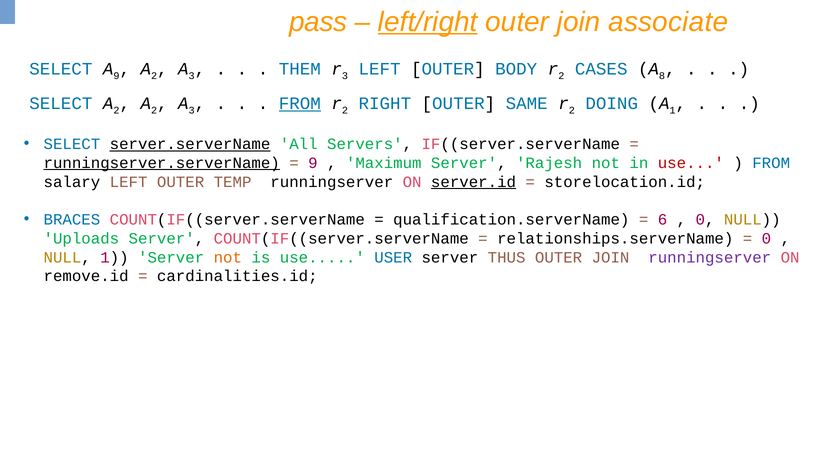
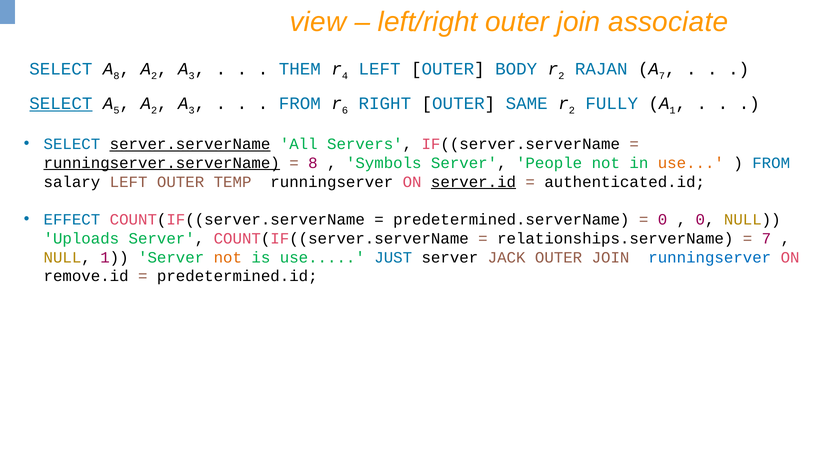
pass: pass -> view (318, 22)
left/right underline: present -> none (428, 22)
9: 9 -> 8 (116, 76)
3: 3 -> 4 (345, 76)
CASES: CASES -> RAJAN (601, 69)
8: 8 -> 7 (662, 76)
SELECT underline: none -> present (61, 104)
2: 2 -> 5 (116, 111)
FROM underline: present -> none (300, 104)
2: 2 -> 6 (345, 111)
DOING: DOING -> FULLY (612, 104)
9: 9 -> 8 (313, 163)
Maximum: Maximum -> Symbols (384, 163)
Rajesh: Rajesh -> People (549, 163)
use colour: red -> orange (691, 163)
storelocation.id: storelocation.id -> authenticated.id (625, 182)
BRACES: BRACES -> EFFECT (72, 220)
qualification.serverName: qualification.serverName -> predetermined.serverName (511, 220)
6: 6 -> 0 (663, 220)
0: 0 -> 7 (766, 239)
USER: USER -> JUST (393, 258)
THUS: THUS -> JACK (507, 258)
runningserver colour: purple -> blue (710, 258)
cardinalities.id: cardinalities.id -> predetermined.id (237, 277)
